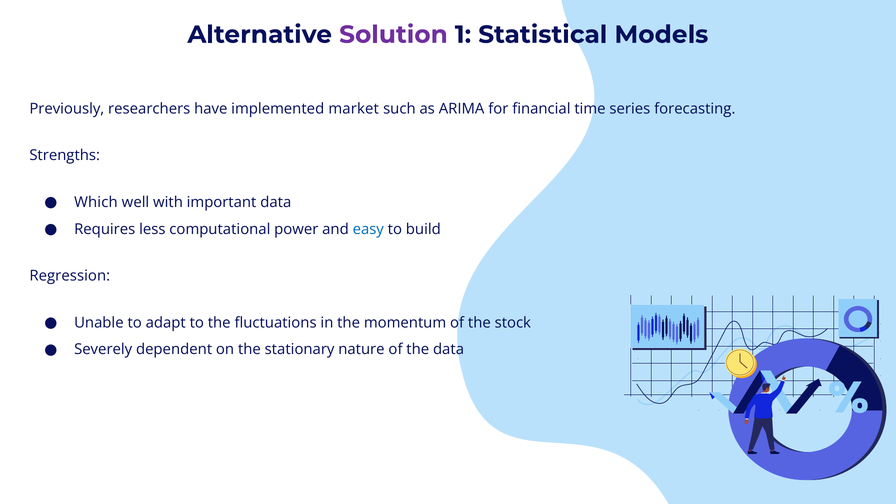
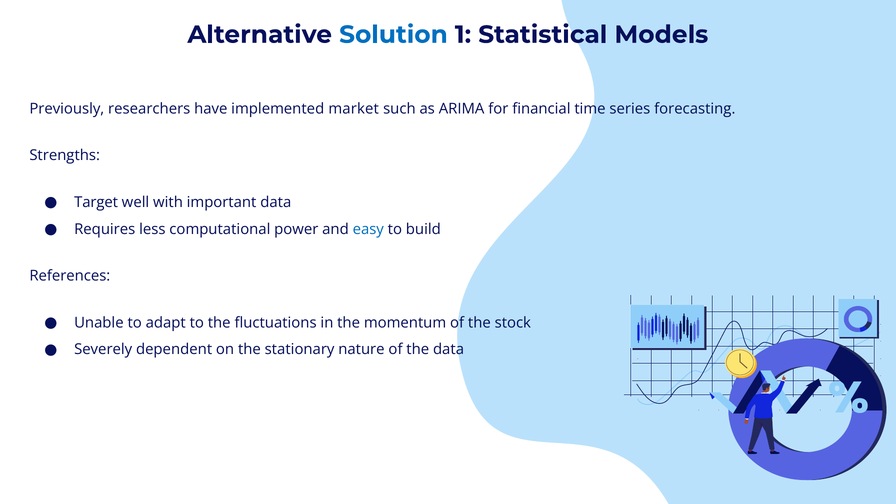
Solution colour: purple -> blue (393, 35)
Which: Which -> Target (96, 202)
Regression: Regression -> References (70, 276)
